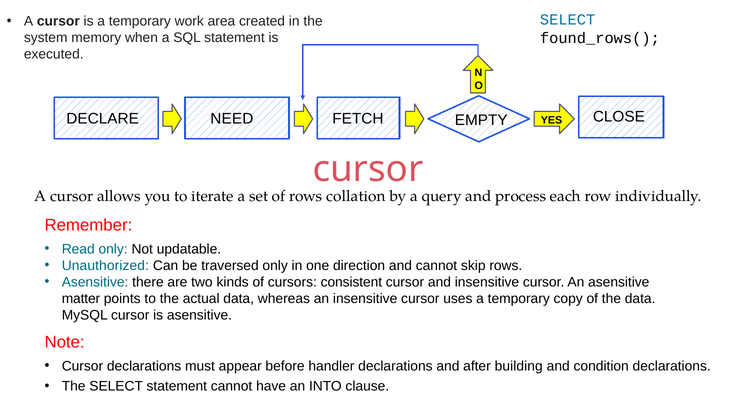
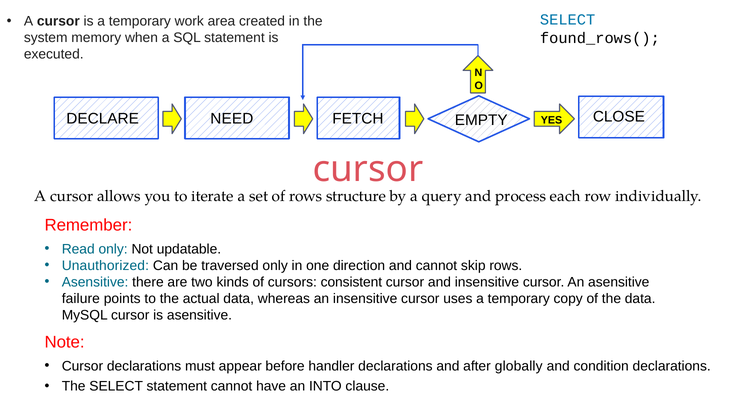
collation: collation -> structure (356, 196)
matter: matter -> failure (81, 299)
building: building -> globally (519, 366)
